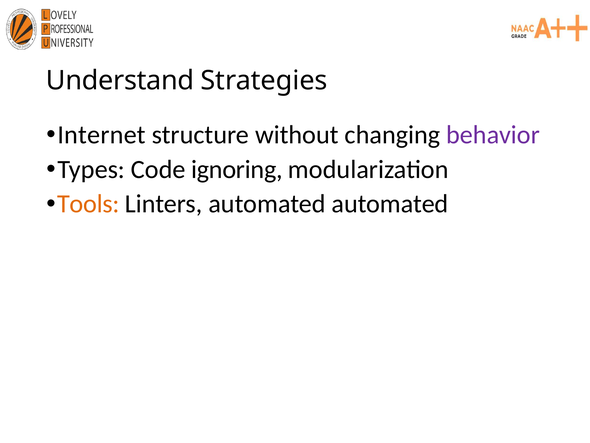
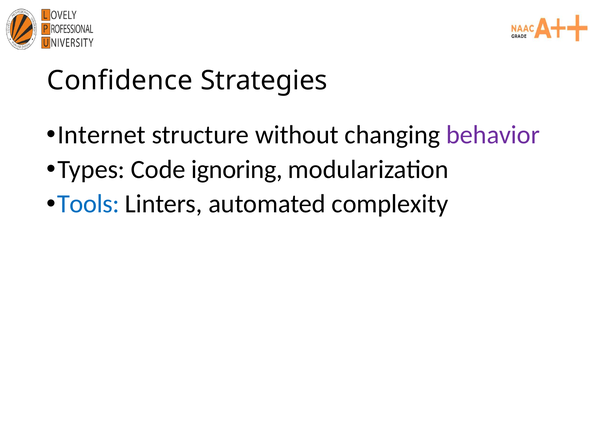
Understand: Understand -> Confidence (120, 81)
Tools colour: orange -> blue (88, 204)
automated automated: automated -> complexity (390, 204)
